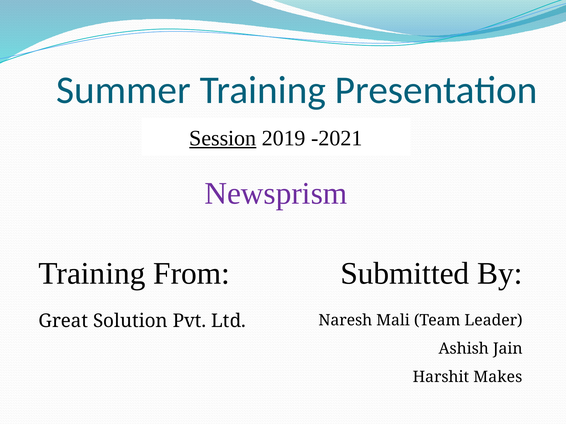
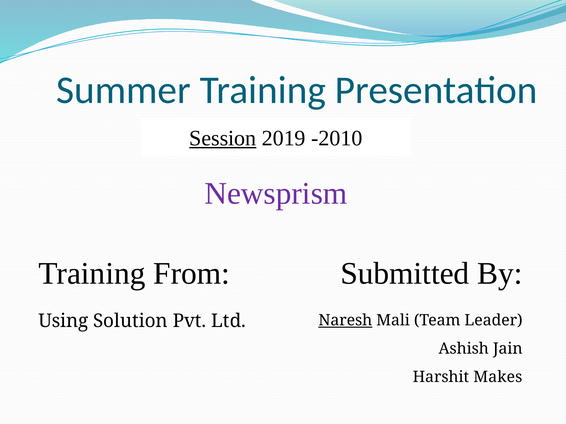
-2021: -2021 -> -2010 (337, 138)
Great: Great -> Using (63, 321)
Naresh underline: none -> present (345, 321)
